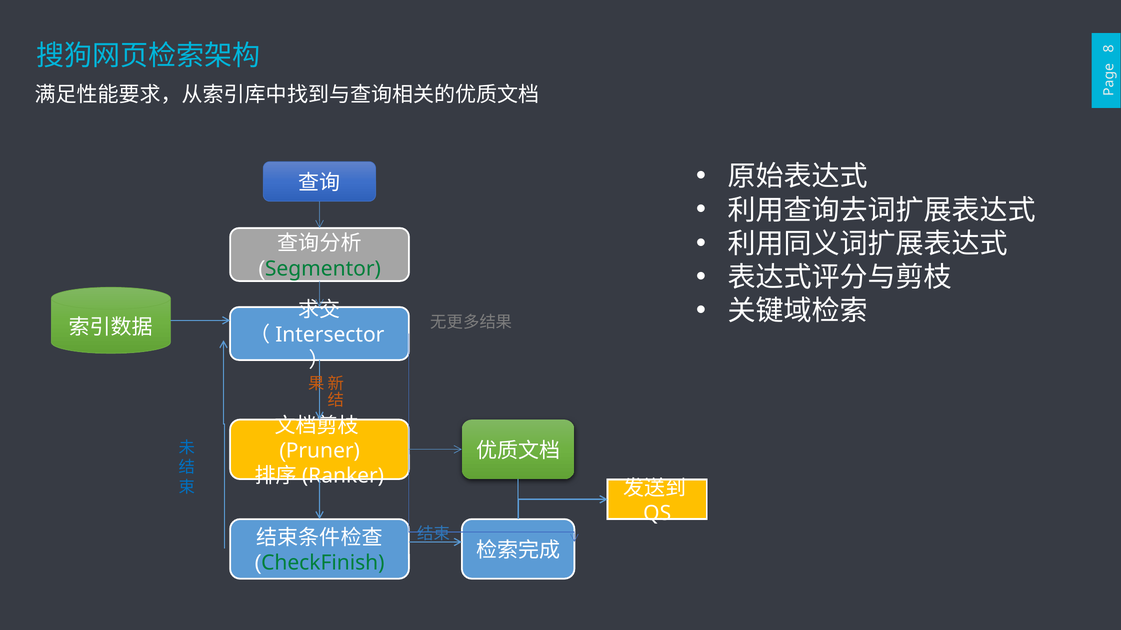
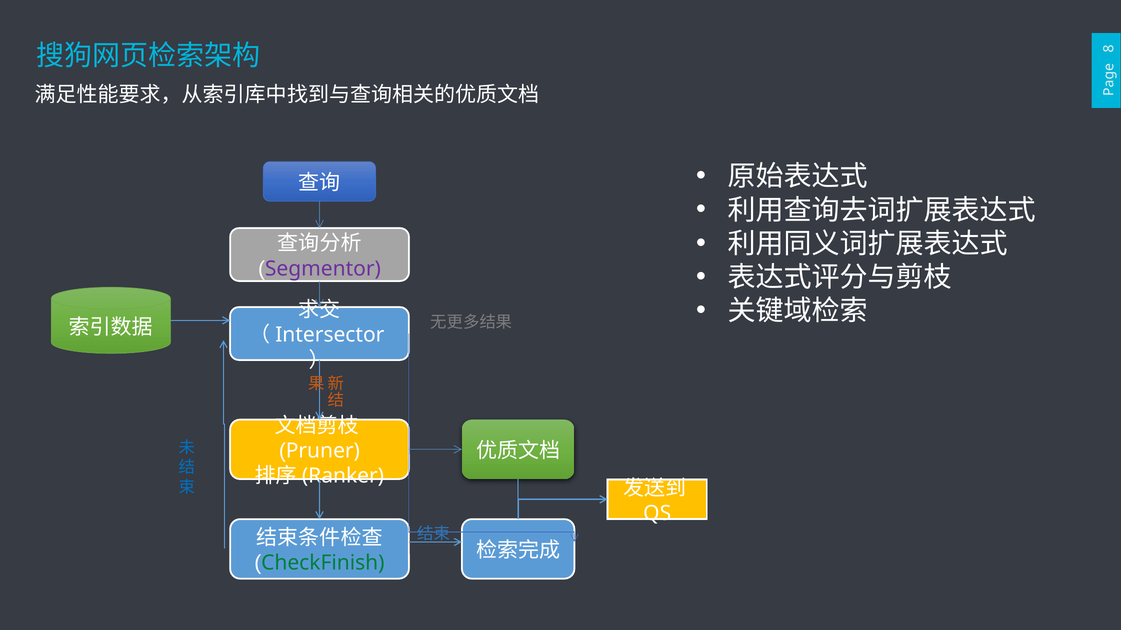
Segmentor colour: green -> purple (323, 269)
